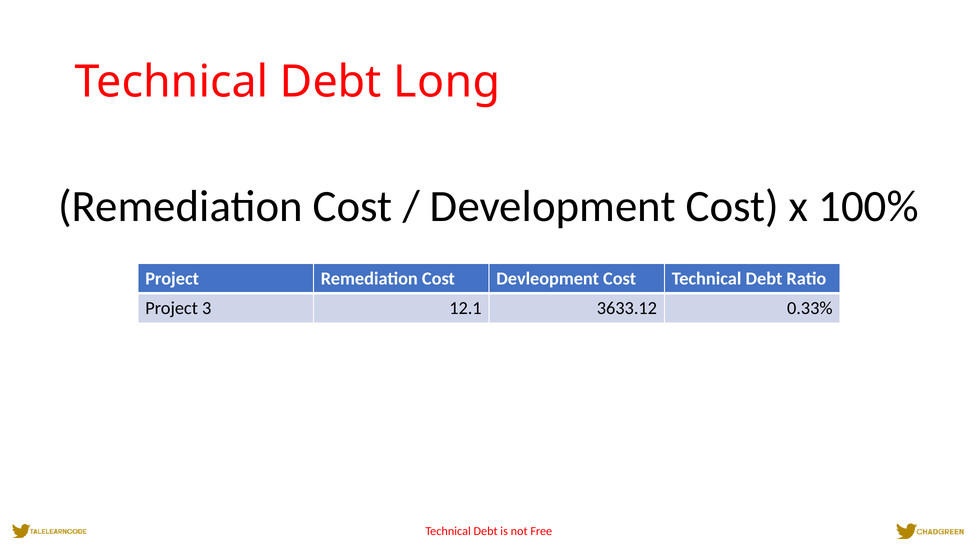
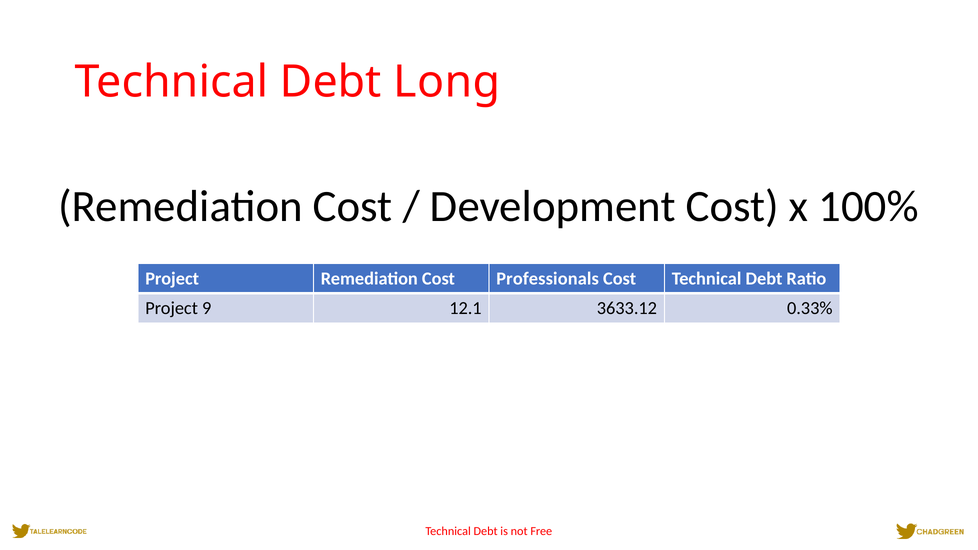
Devleopment: Devleopment -> Professionals (548, 279)
3: 3 -> 9 (207, 308)
